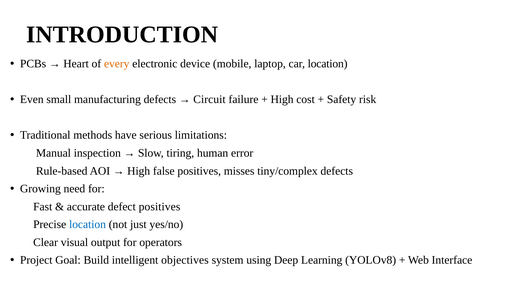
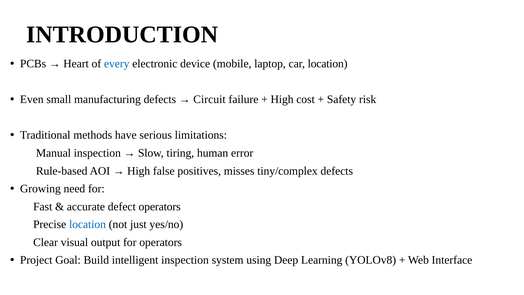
every colour: orange -> blue (117, 64)
defect positives: positives -> operators (160, 206)
intelligent objectives: objectives -> inspection (185, 260)
